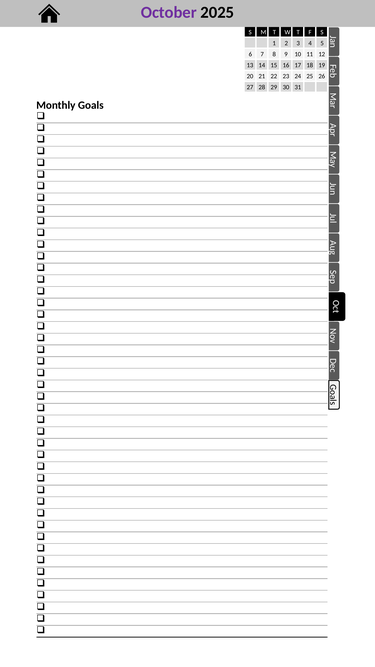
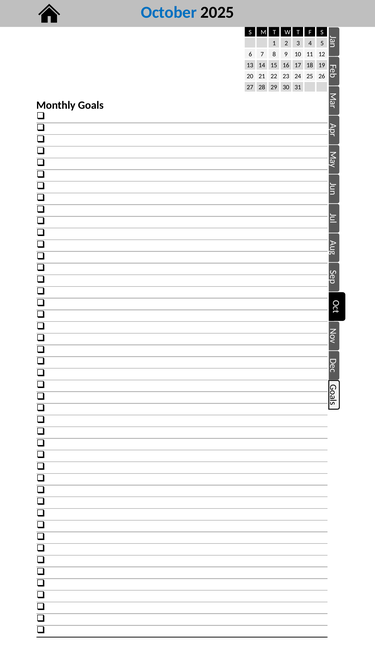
October colour: purple -> blue (169, 12)
